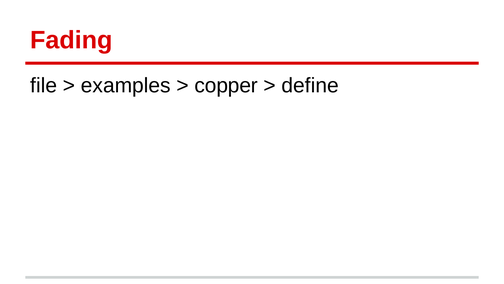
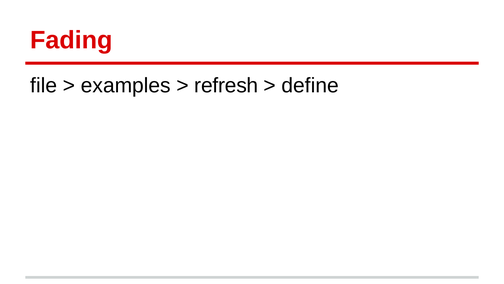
copper: copper -> refresh (226, 85)
